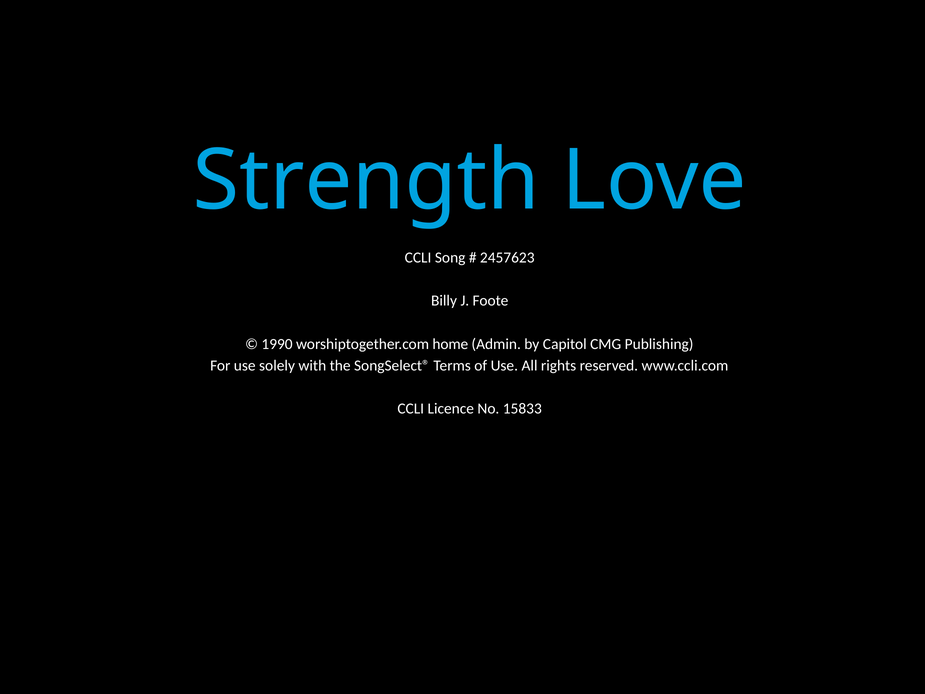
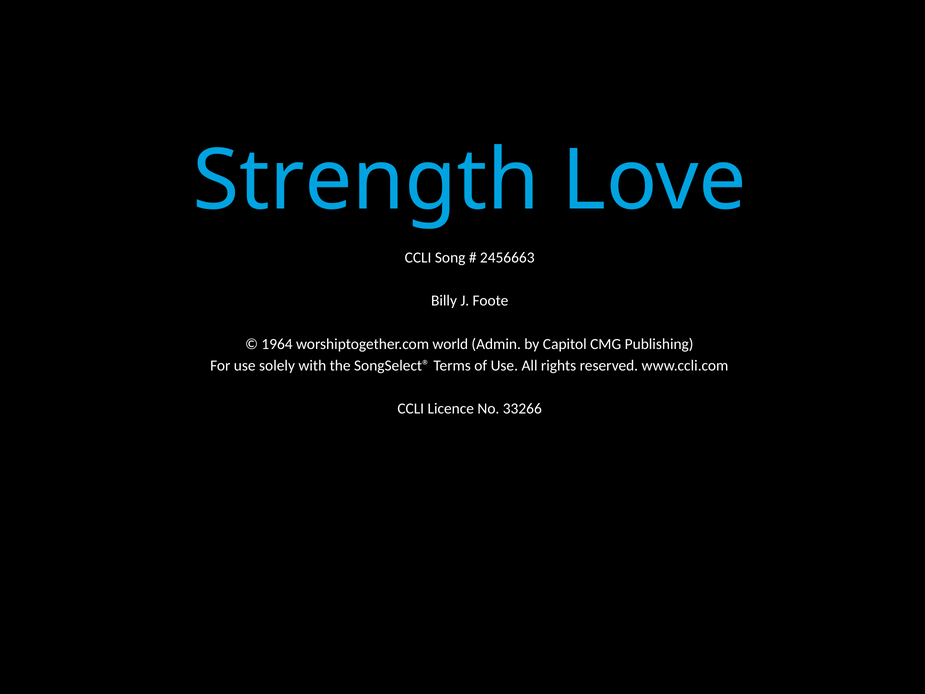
2457623: 2457623 -> 2456663 (507, 258)
1990: 1990 -> 1964 (277, 344)
home: home -> world (450, 344)
15833: 15833 -> 33266 (522, 409)
